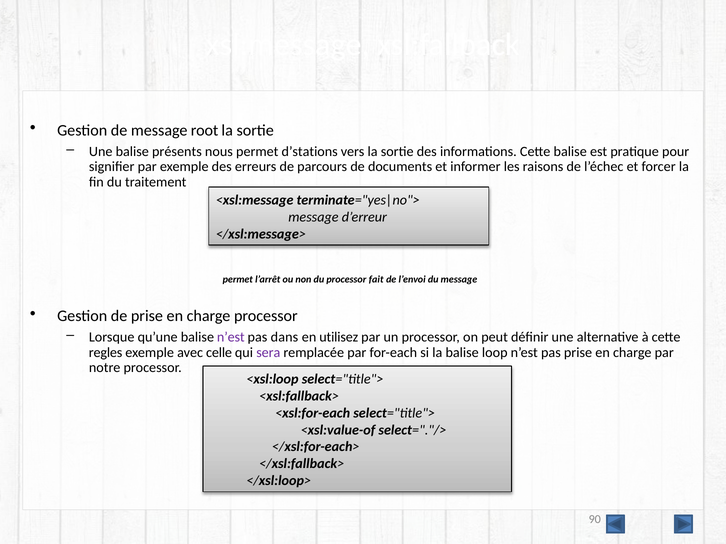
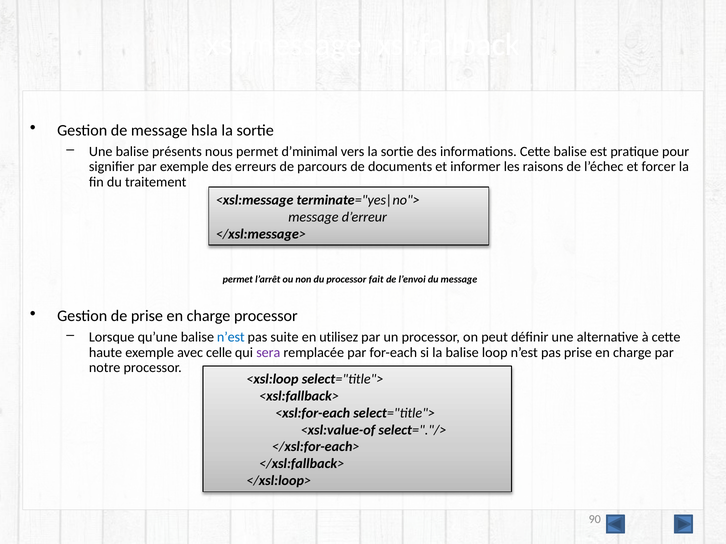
root: root -> hsla (204, 130)
d’stations: d’stations -> d’minimal (310, 151)
n’est colour: purple -> blue (231, 338)
dans: dans -> suite (285, 338)
regles: regles -> haute (106, 353)
